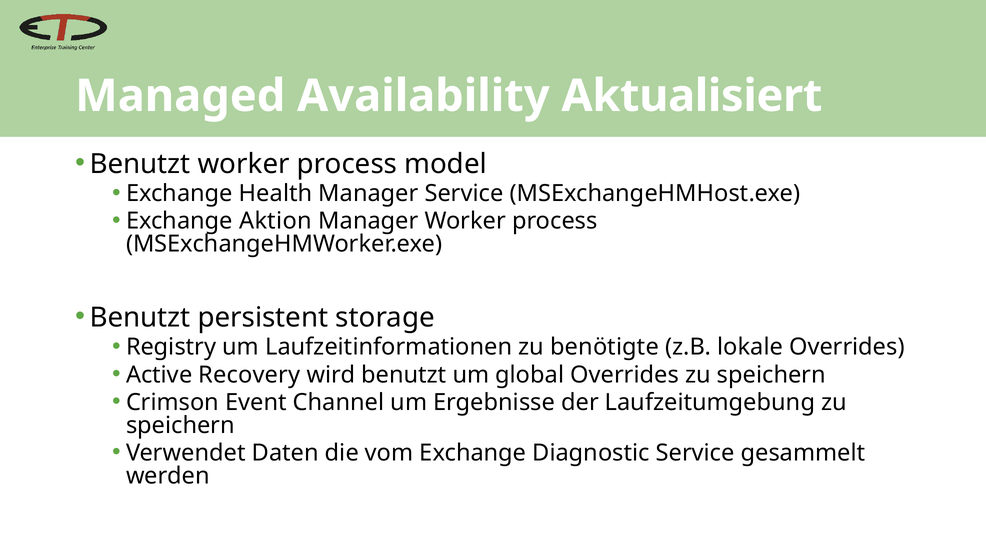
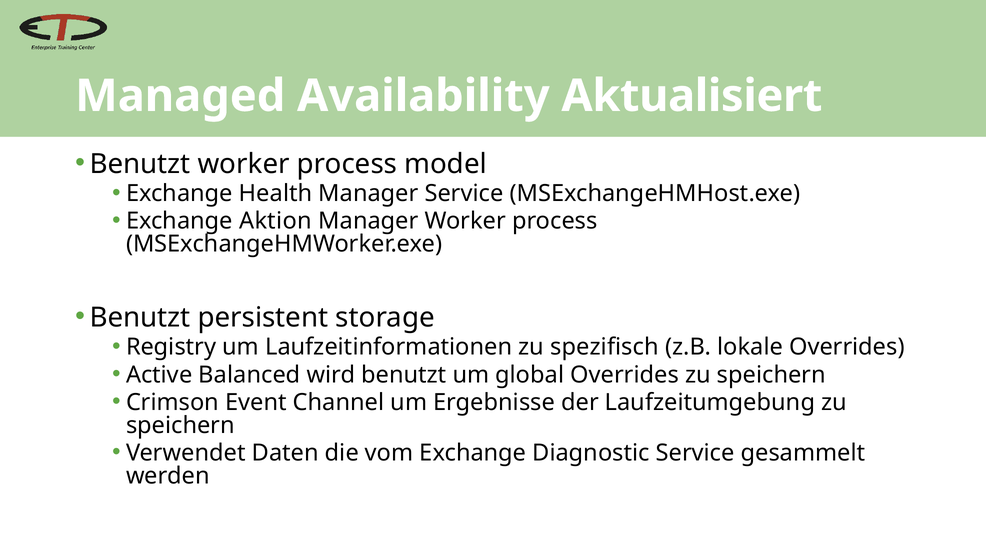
benötigte: benötigte -> spezifisch (605, 347)
Recovery: Recovery -> Balanced (249, 374)
